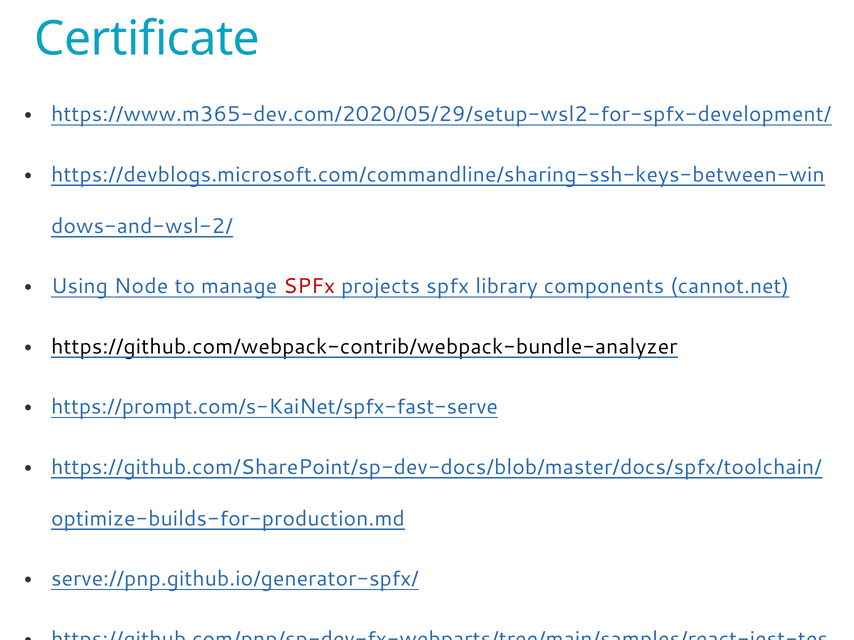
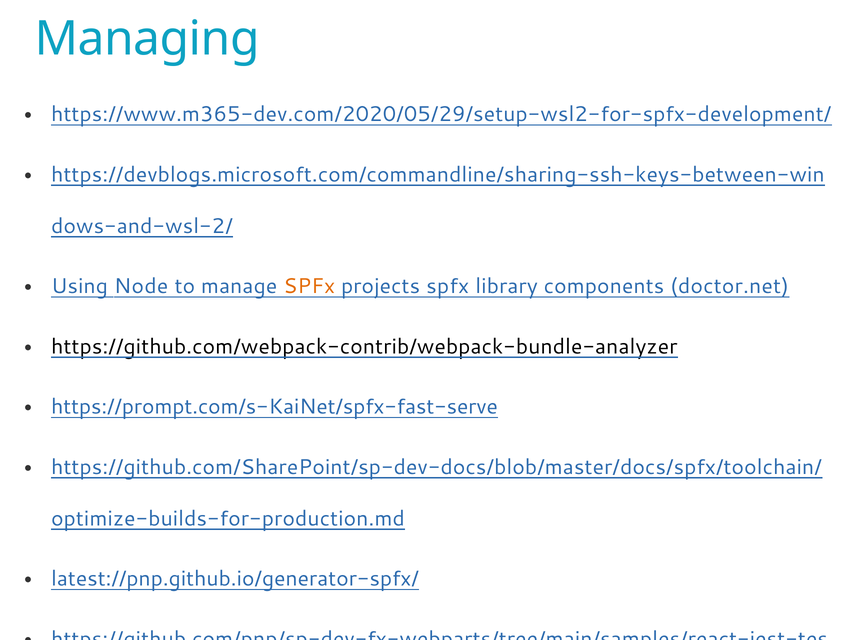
Certificate: Certificate -> Managing (147, 39)
SPFx colour: red -> orange (309, 286)
cannot.net: cannot.net -> doctor.net (730, 286)
serve://pnp.github.io/generator-spfx/: serve://pnp.github.io/generator-spfx/ -> latest://pnp.github.io/generator-spfx/ (235, 579)
